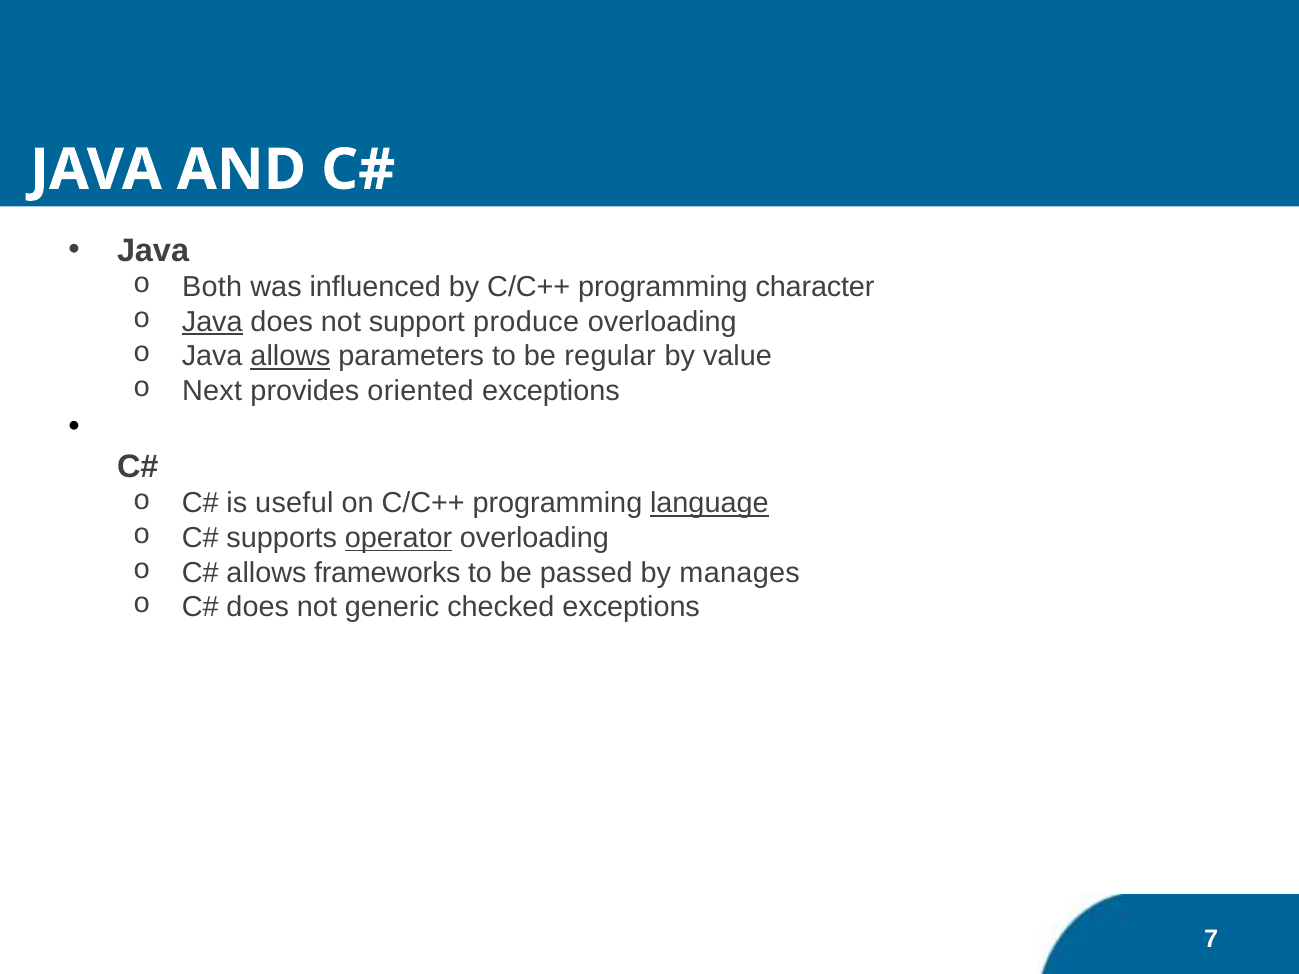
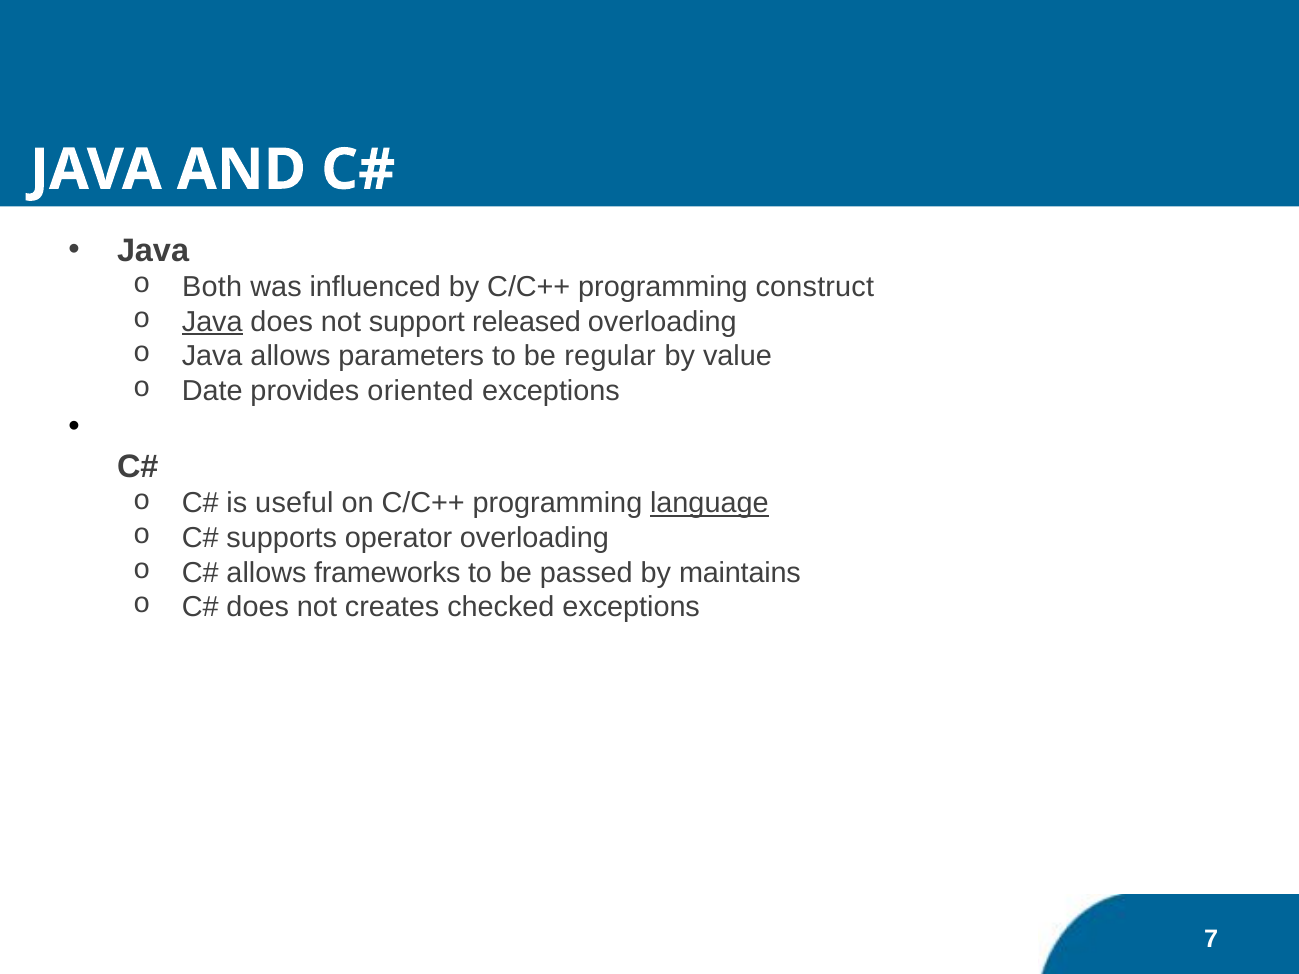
character: character -> construct (815, 287)
produce: produce -> released (526, 322)
allows underline: present -> none (290, 356)
Next: Next -> Date (212, 391)
operator underline: present -> none (399, 538)
manages: manages -> maintains (740, 573)
generic: generic -> creates (392, 607)
